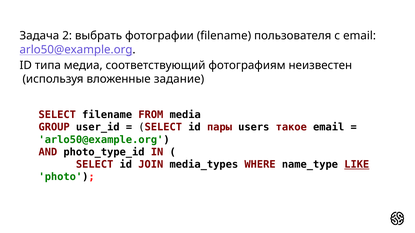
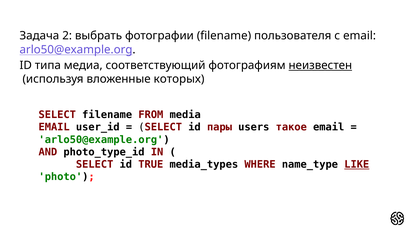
неизвестен underline: none -> present (320, 66)
задание: задание -> которых (179, 79)
GROUP: GROUP -> EMAIL (54, 127)
JOIN: JOIN -> TRUE (151, 165)
